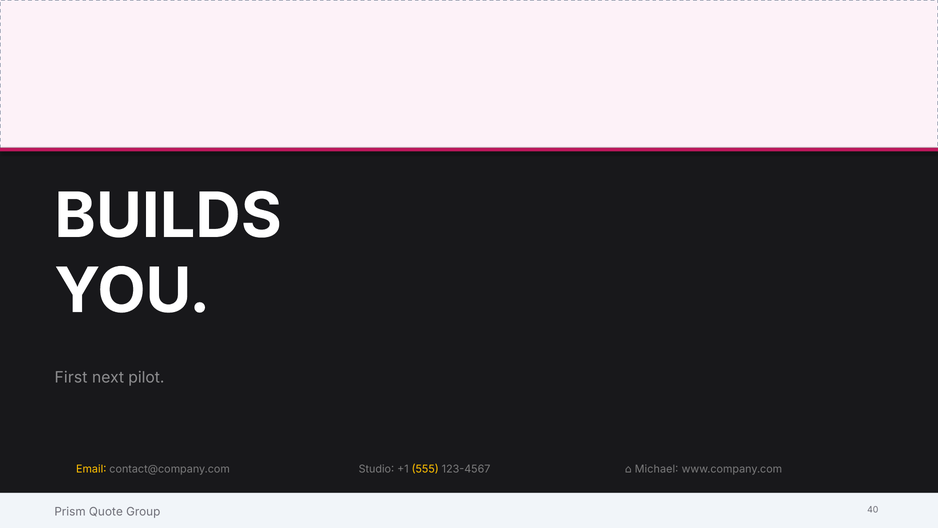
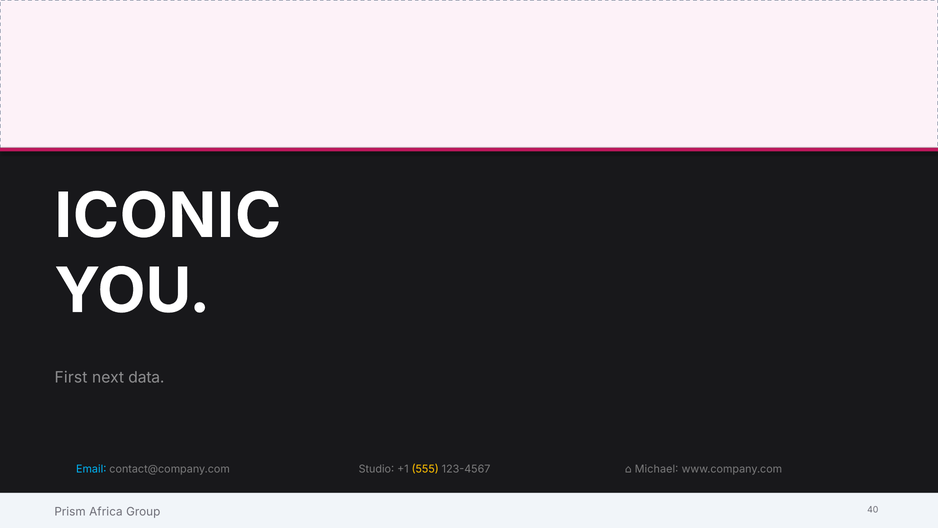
BUILDS: BUILDS -> ICONIC (168, 216)
pilot: pilot -> data (146, 377)
Email colour: yellow -> light blue (91, 469)
Quote: Quote -> Africa (106, 511)
